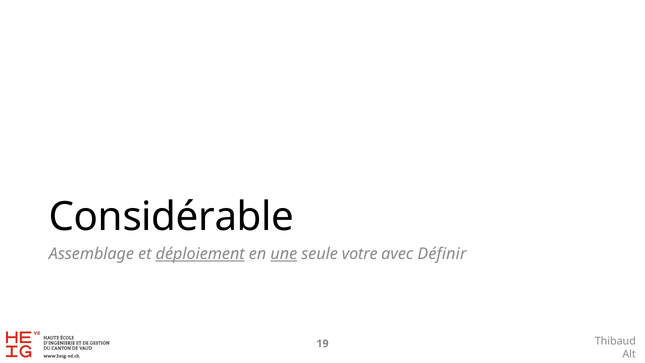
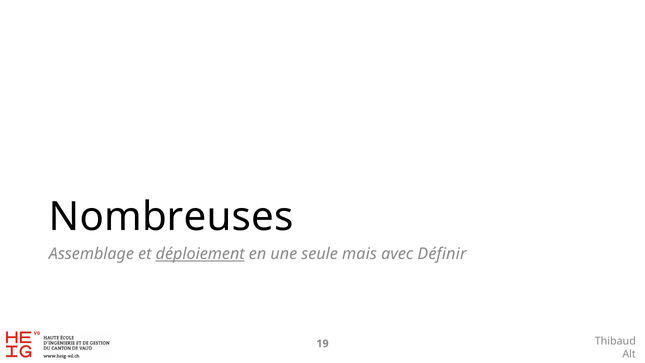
Considérable: Considérable -> Nombreuses (171, 217)
une underline: present -> none (284, 254)
votre: votre -> mais (360, 254)
